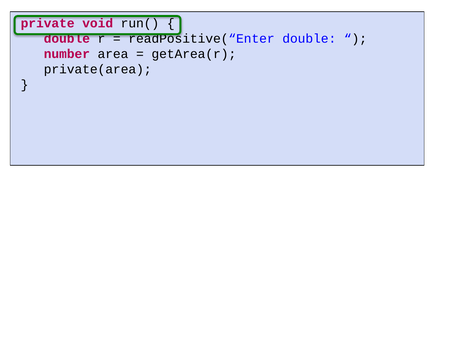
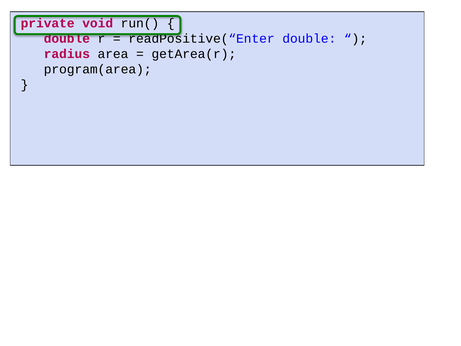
number: number -> radius (67, 54)
private(area: private(area -> program(area (98, 69)
